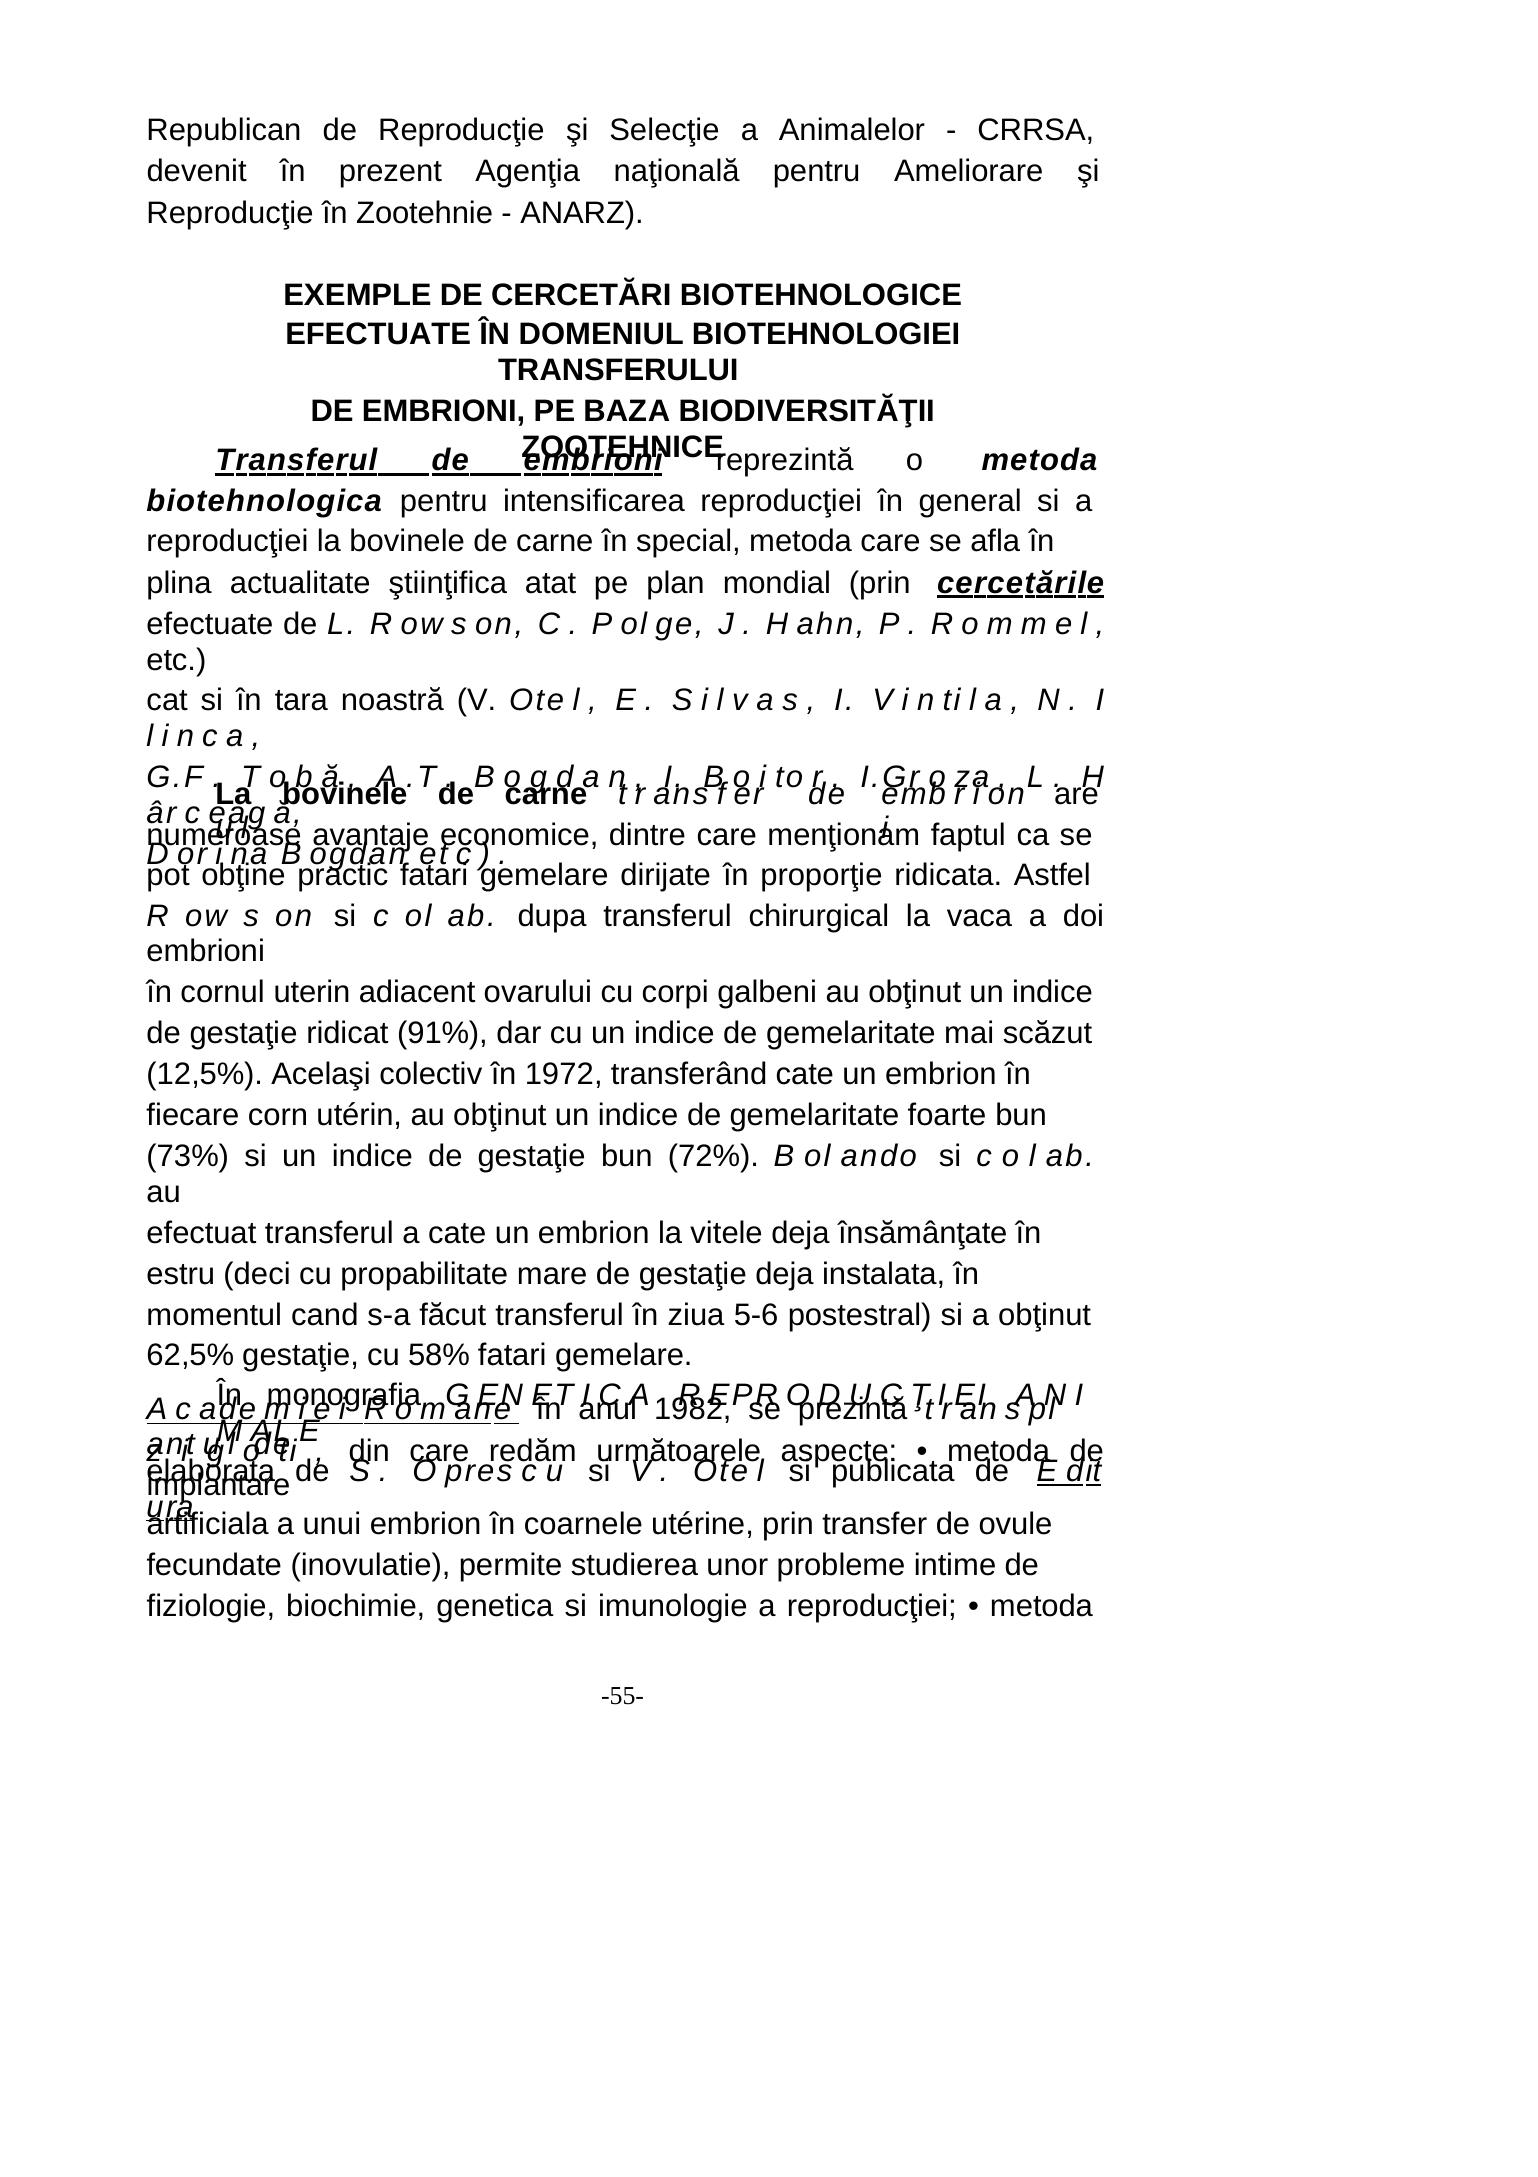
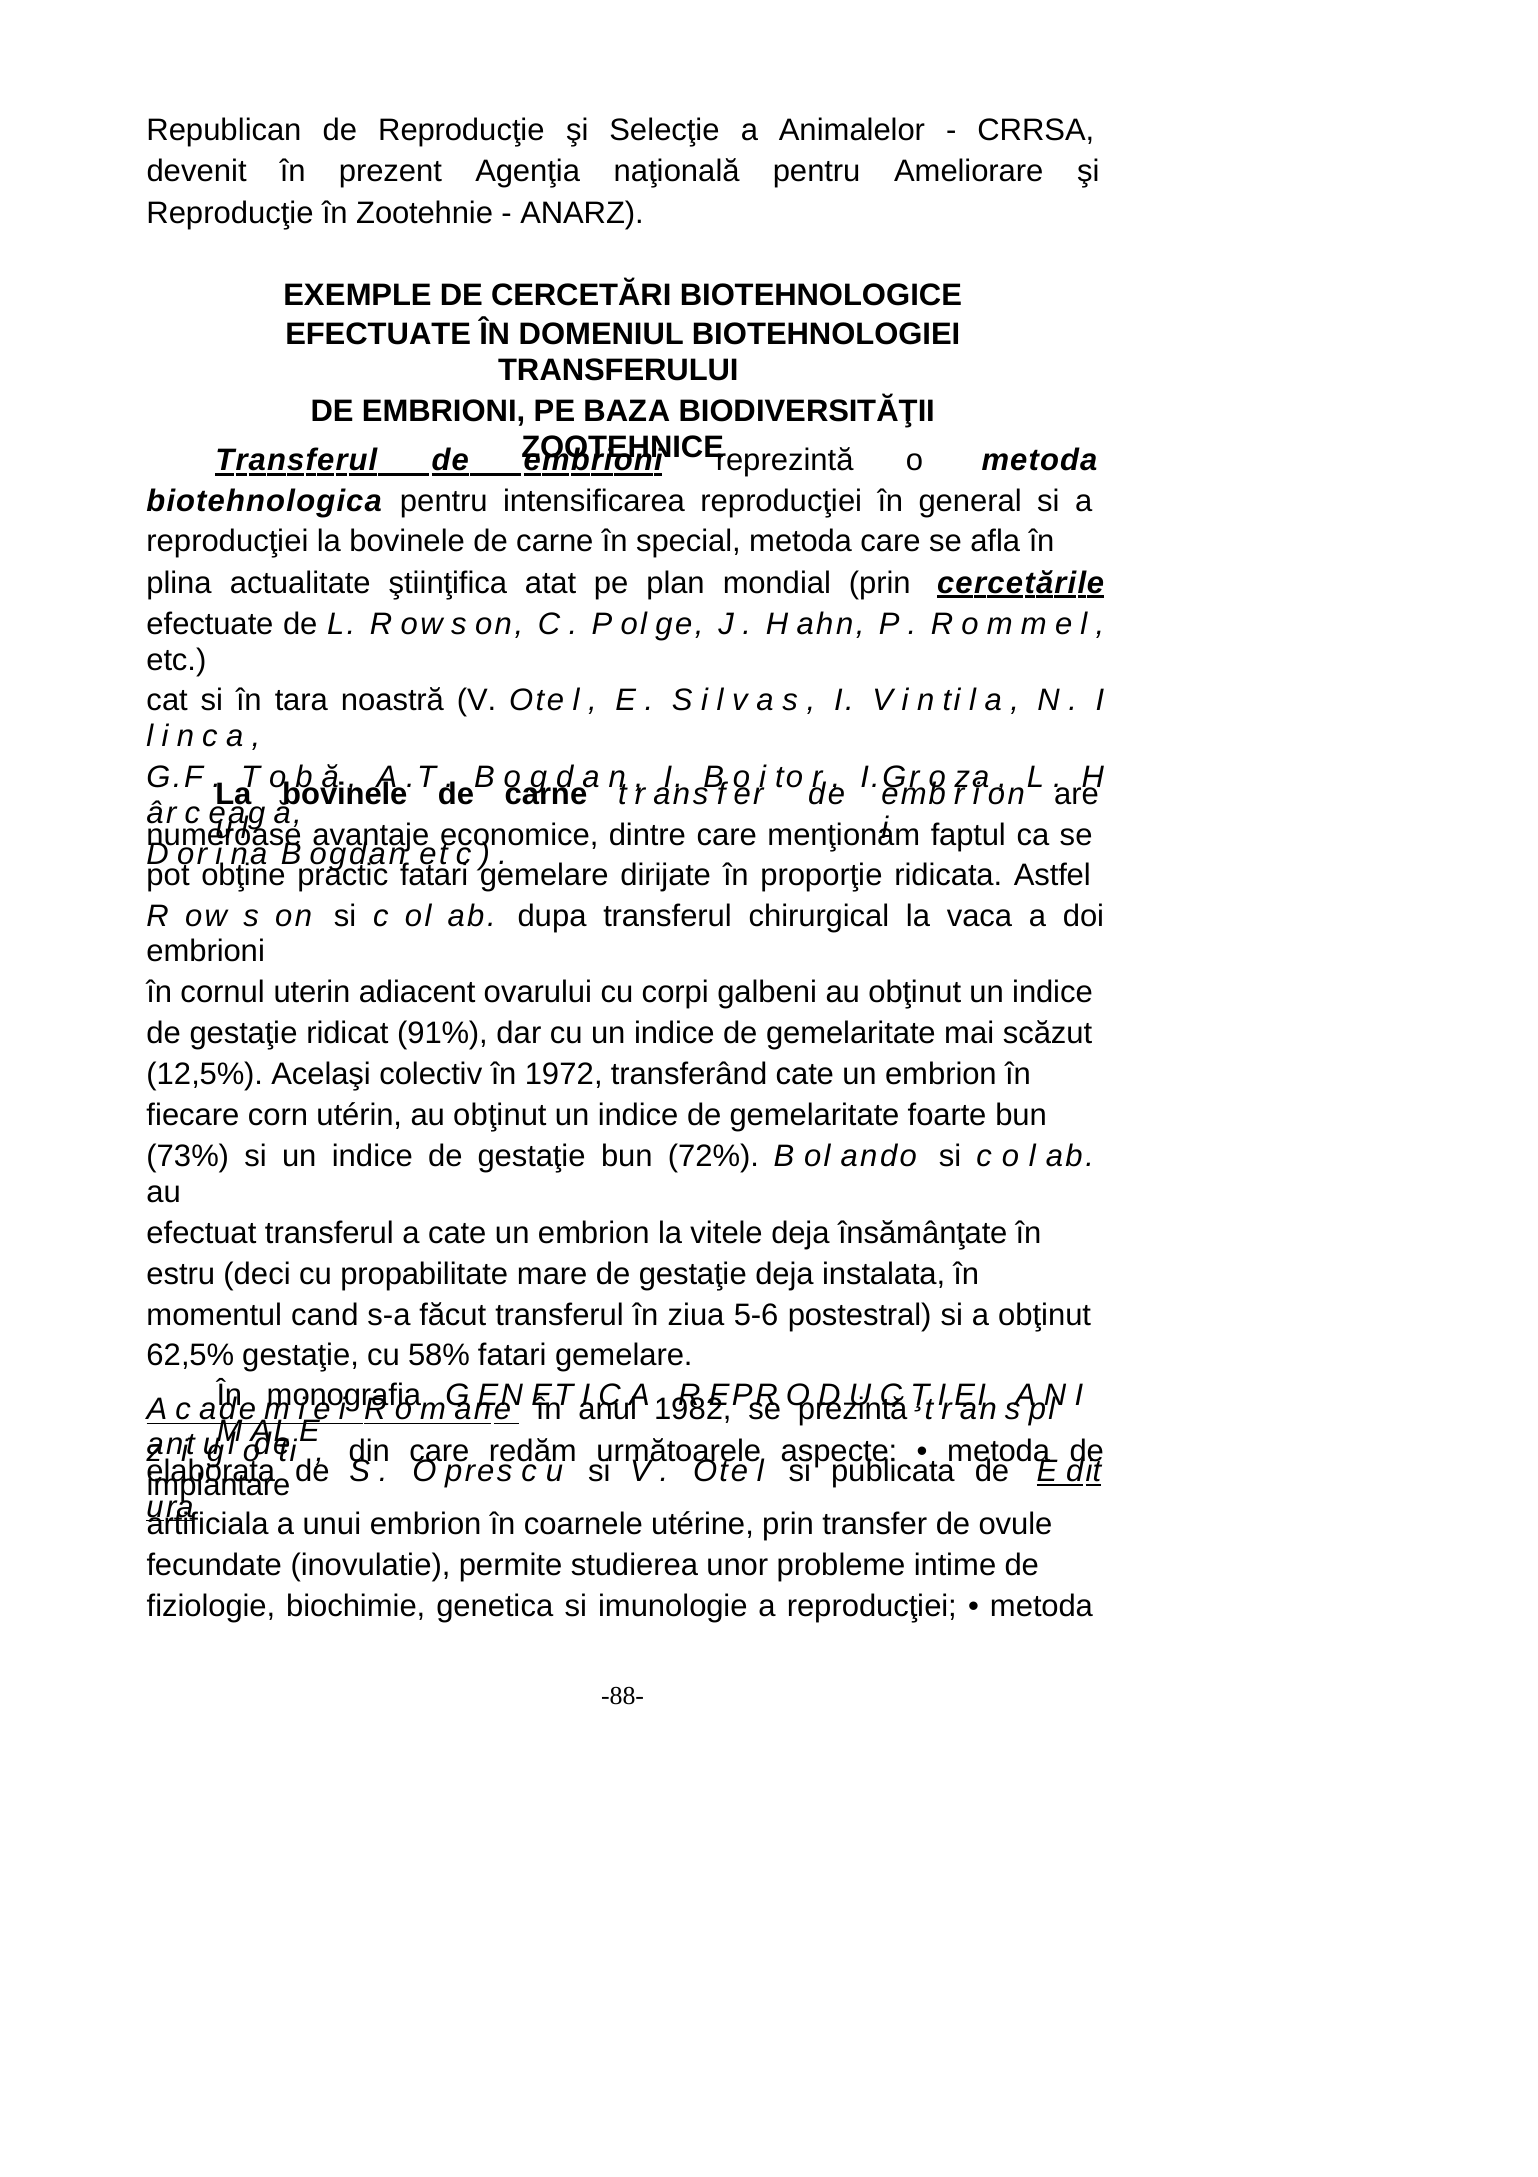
-55-: -55- -> -88- (623, 1696)
